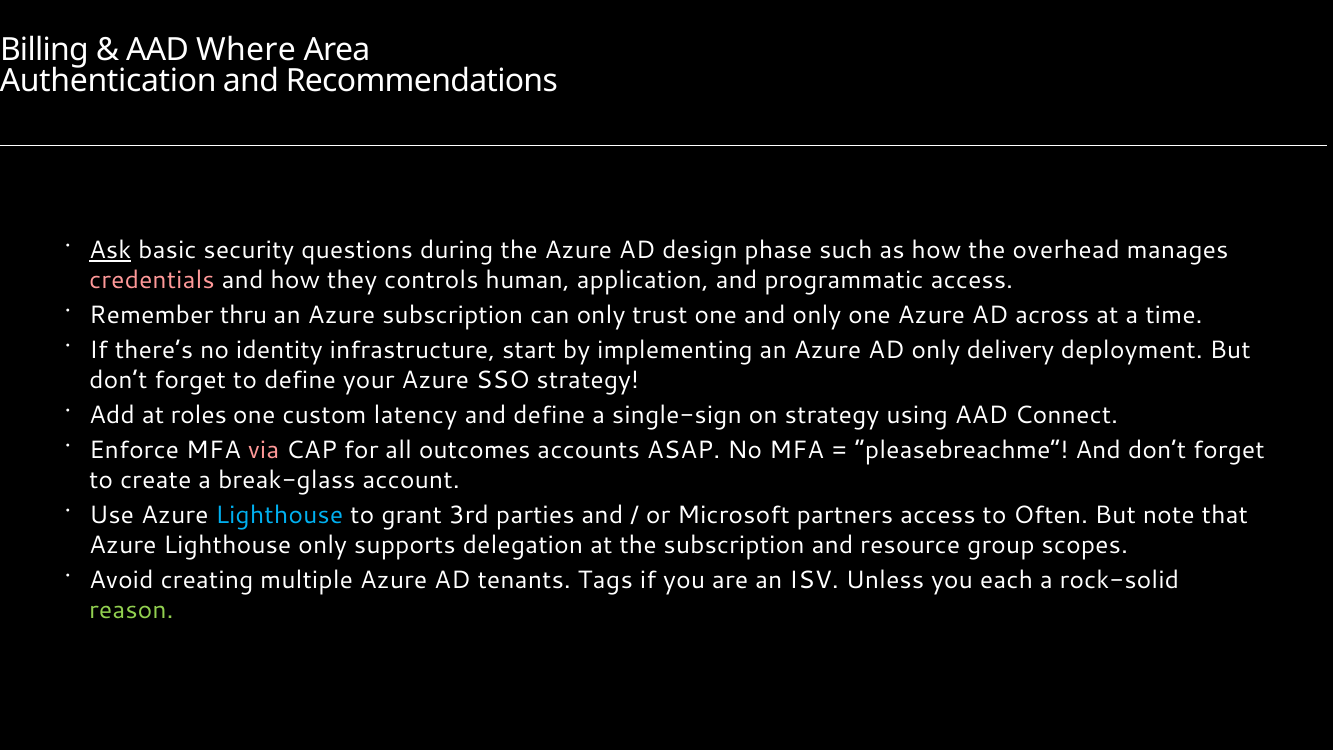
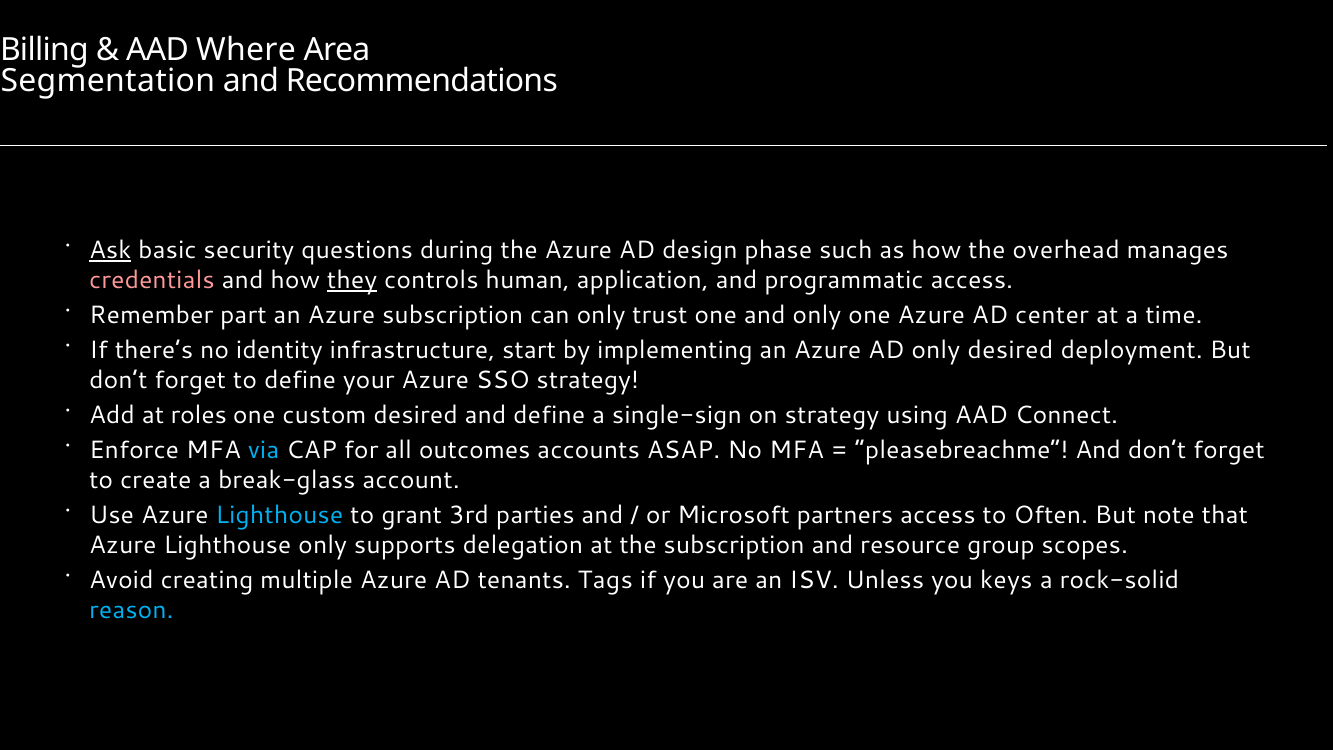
Authentication: Authentication -> Segmentation (108, 81)
they underline: none -> present (352, 280)
thru: thru -> part (243, 315)
across: across -> center (1052, 315)
only delivery: delivery -> desired (1010, 350)
custom latency: latency -> desired (416, 415)
via colour: pink -> light blue (264, 450)
each: each -> keys (1006, 580)
reason colour: light green -> light blue (131, 610)
